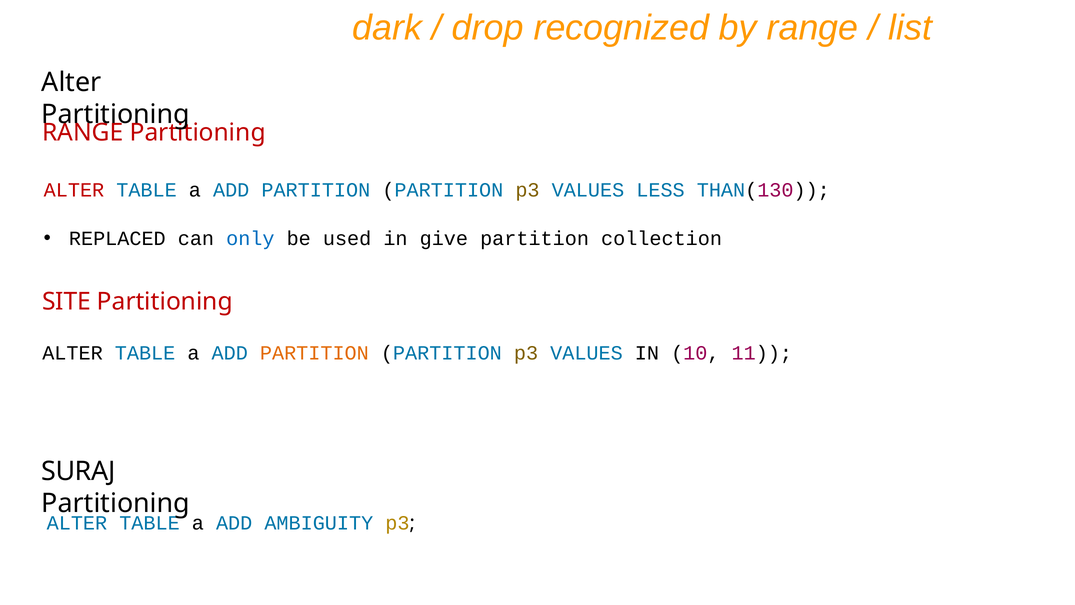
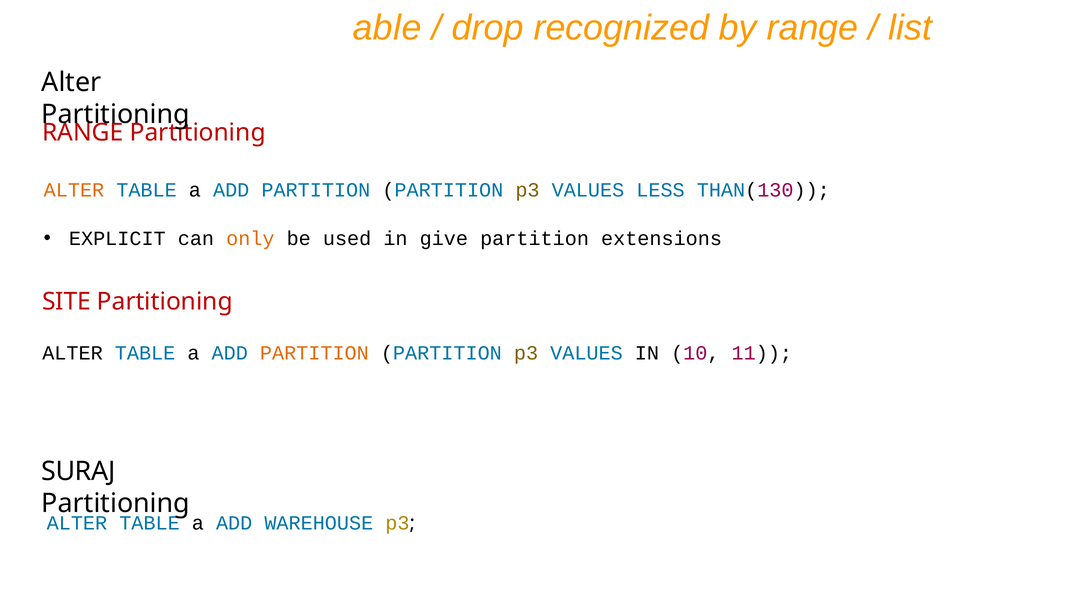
dark: dark -> able (387, 28)
ALTER colour: red -> orange (74, 190)
REPLACED: REPLACED -> EXPLICIT (117, 238)
only colour: blue -> orange (250, 238)
collection: collection -> extensions (662, 238)
AMBIGUITY: AMBIGUITY -> WAREHOUSE (319, 523)
